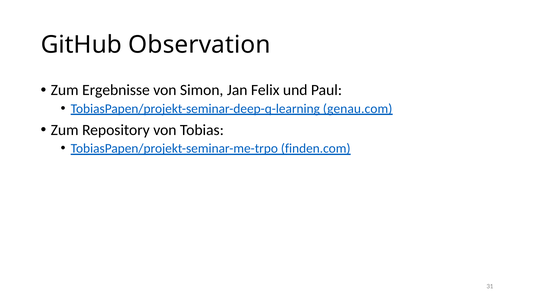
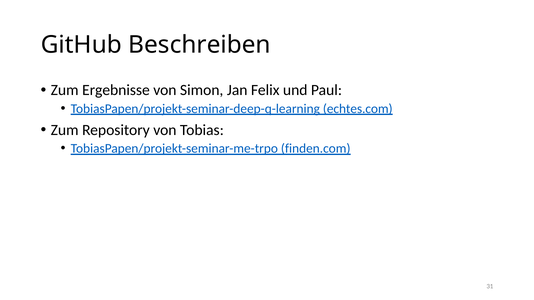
Observation: Observation -> Beschreiben (200, 45)
genau.com: genau.com -> echtes.com (358, 109)
